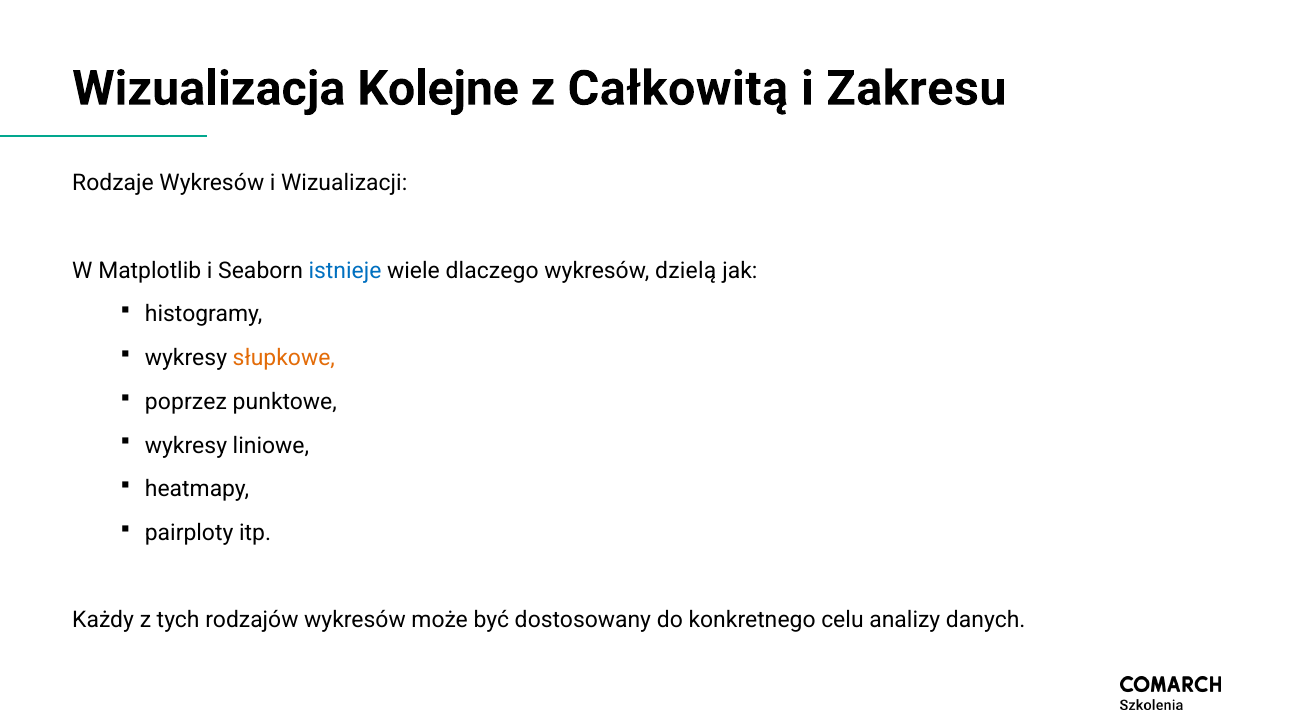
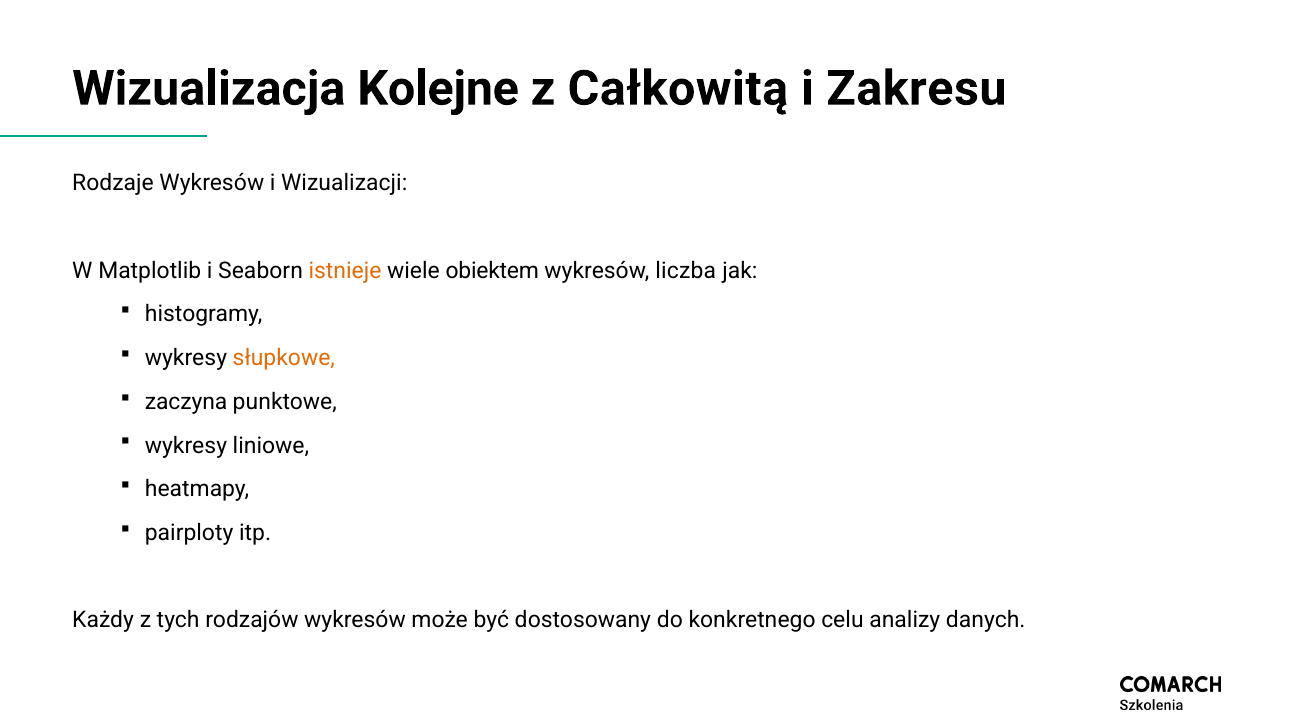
istnieje colour: blue -> orange (345, 271)
dlaczego: dlaczego -> obiektem (492, 271)
dzielą: dzielą -> liczba (686, 271)
poprzez: poprzez -> zaczyna (186, 402)
